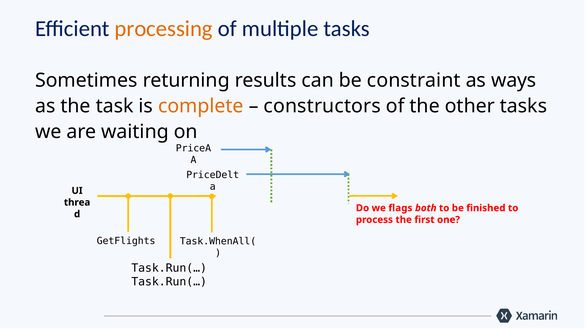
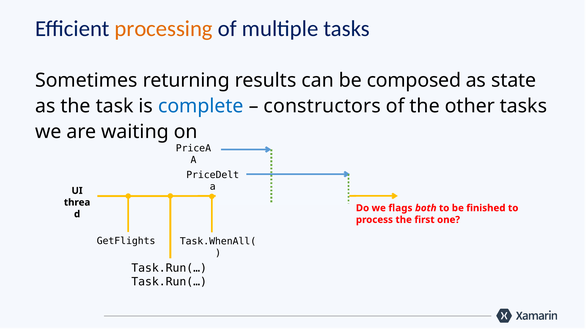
constraint: constraint -> composed (414, 81)
ways: ways -> state (514, 81)
complete colour: orange -> blue (201, 106)
